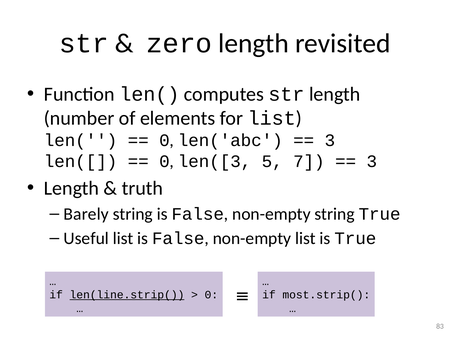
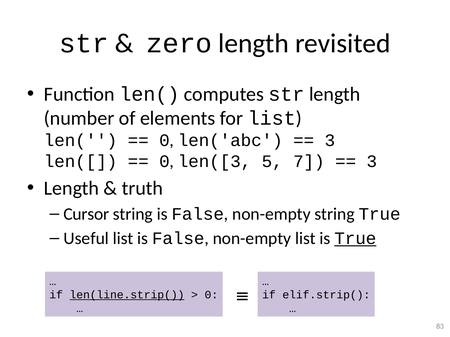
Barely: Barely -> Cursor (86, 214)
True underline: none -> present (355, 239)
most.strip(: most.strip( -> elif.strip( (326, 295)
